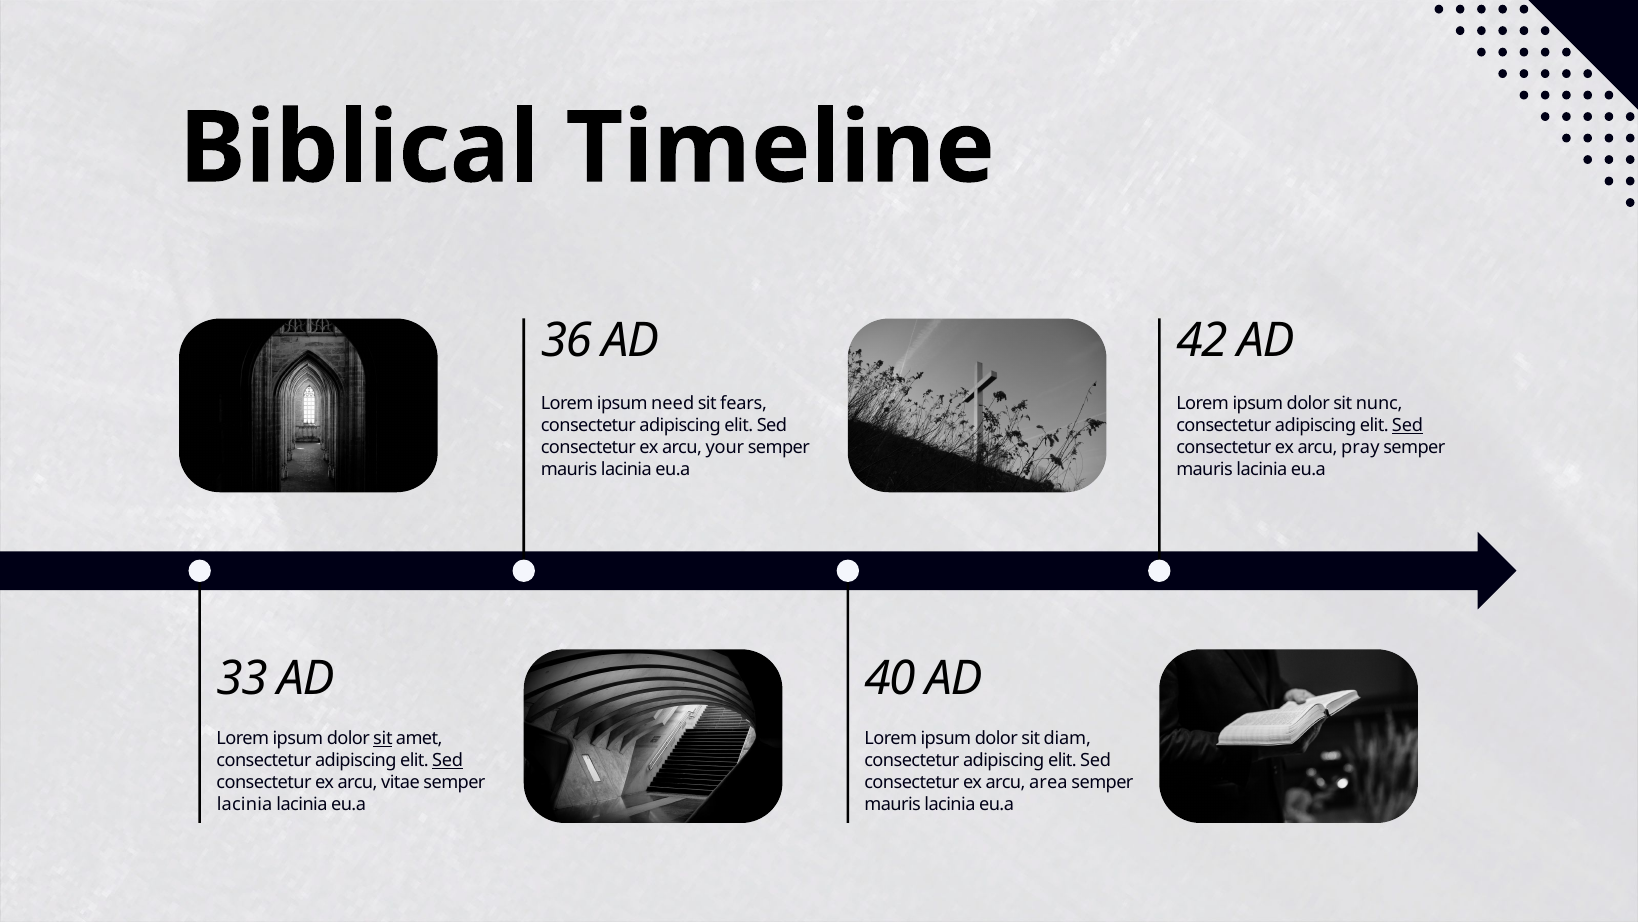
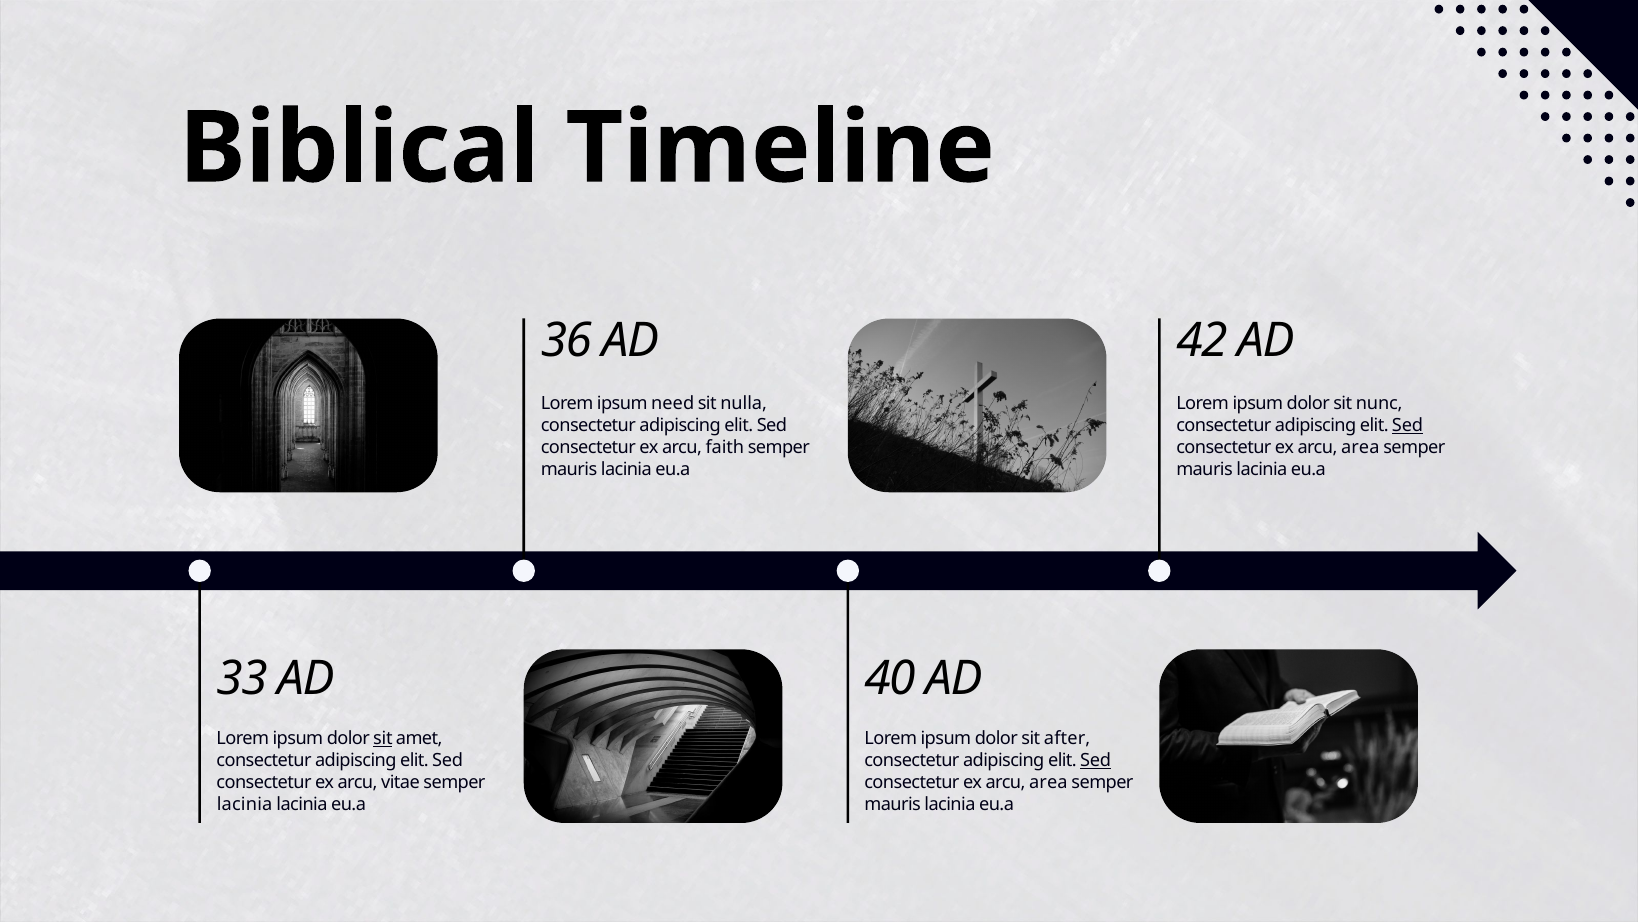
fears: fears -> nulla (744, 404)
your: your -> faith (725, 447)
pray: pray -> area (1360, 447)
diam: diam -> after (1067, 738)
Sed underline: present -> none (448, 760)
Sed underline: none -> present (1096, 760)
